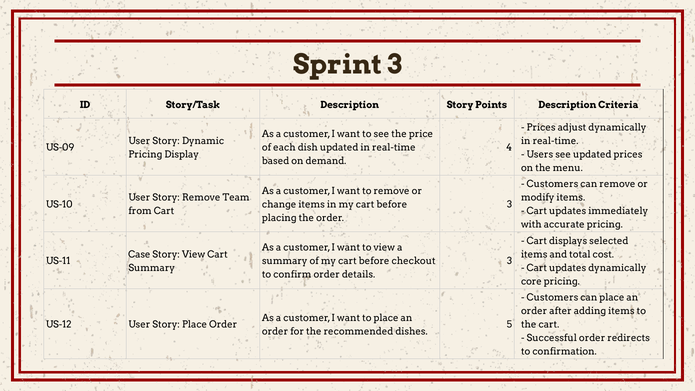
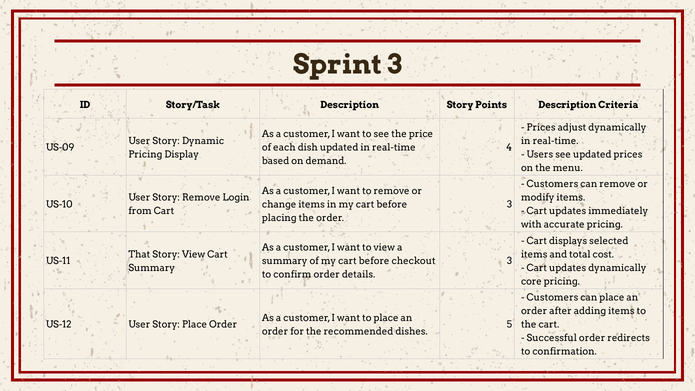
Team: Team -> Login (236, 198)
Case: Case -> That (139, 254)
